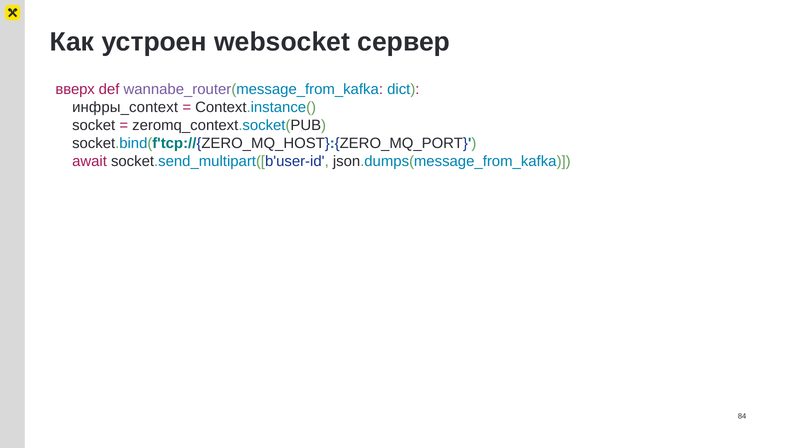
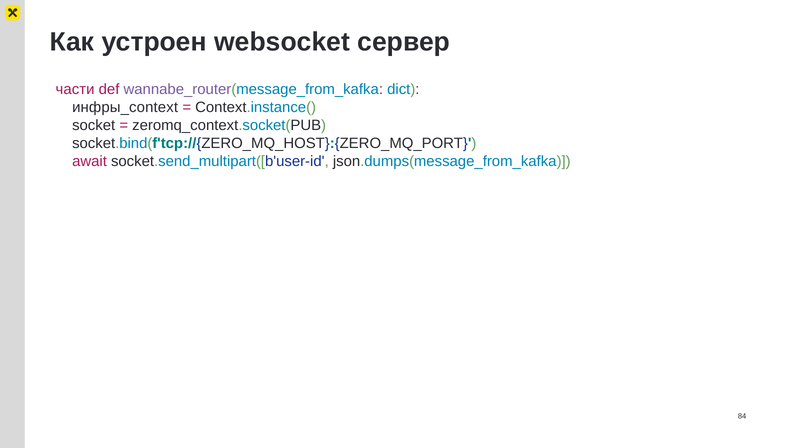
вверх: вверх -> части (75, 89)
